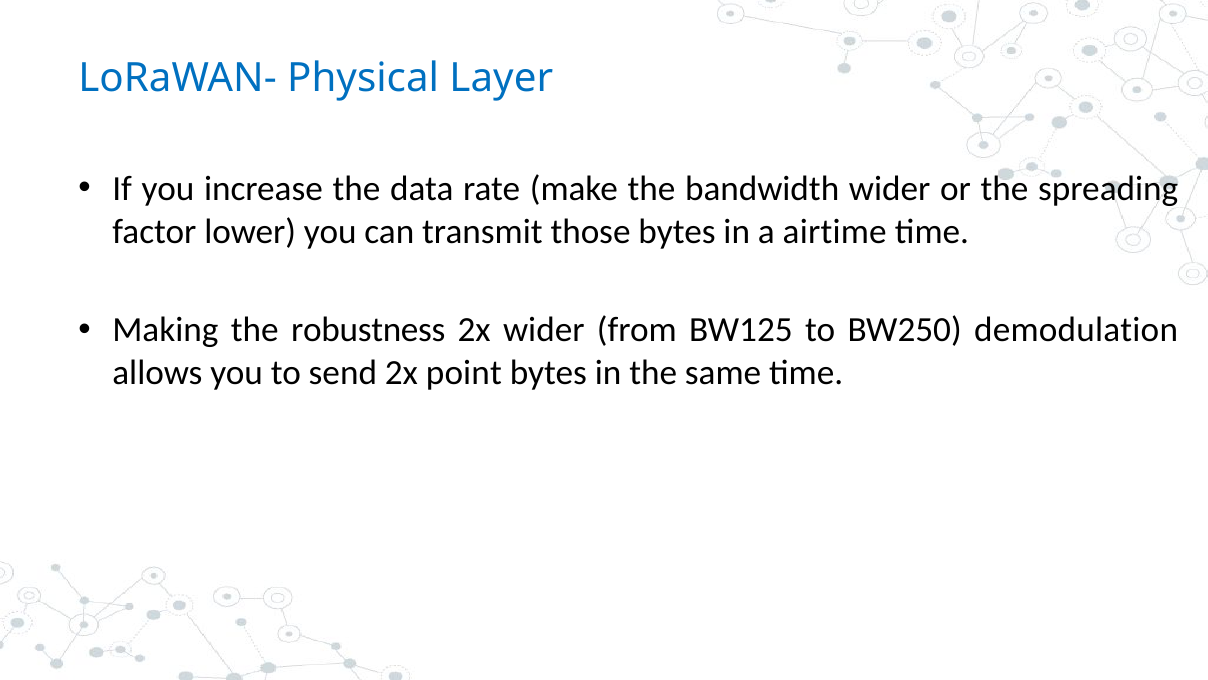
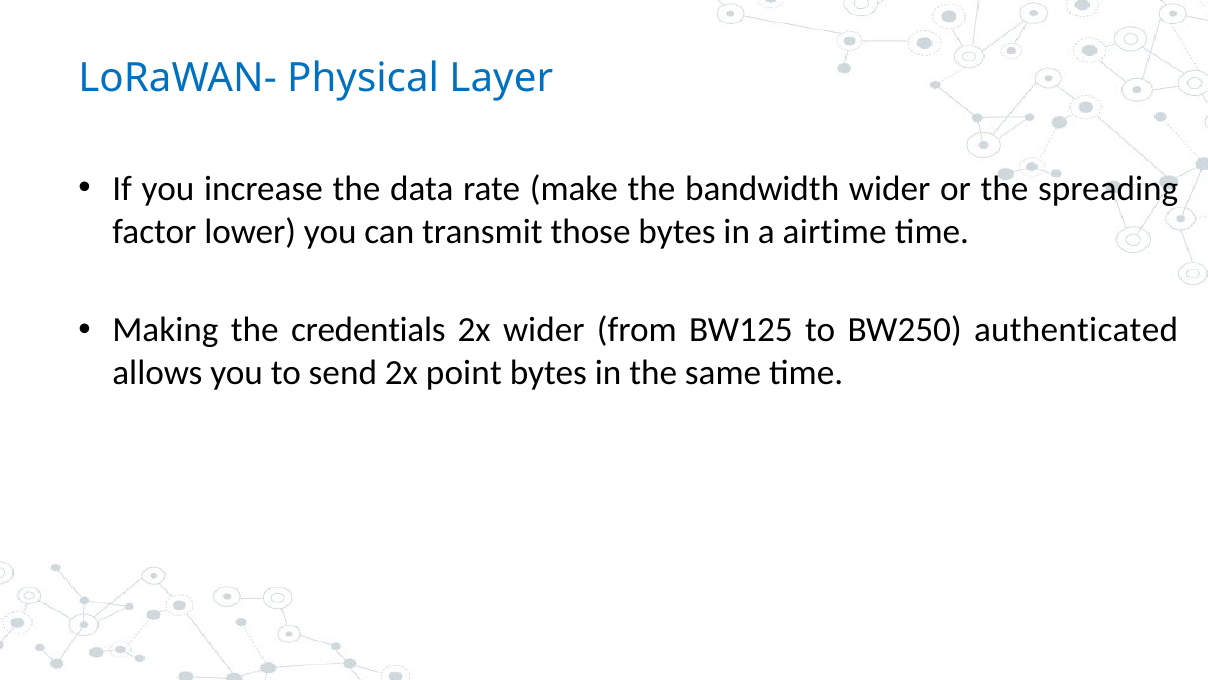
robustness: robustness -> credentials (368, 330)
demodulation: demodulation -> authenticated (1076, 330)
